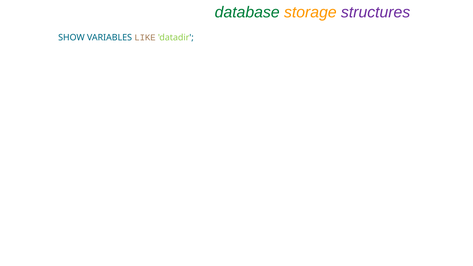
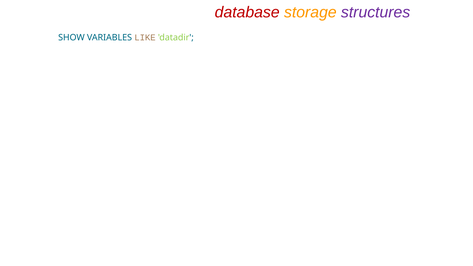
database colour: green -> red (247, 12)
